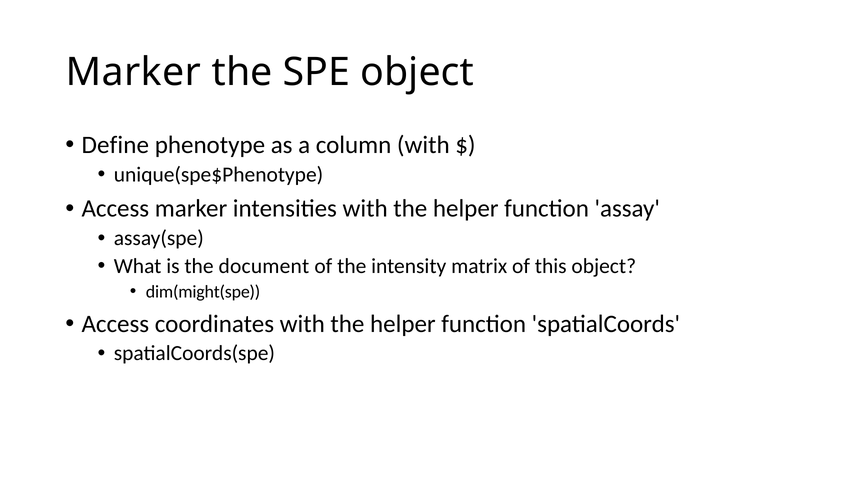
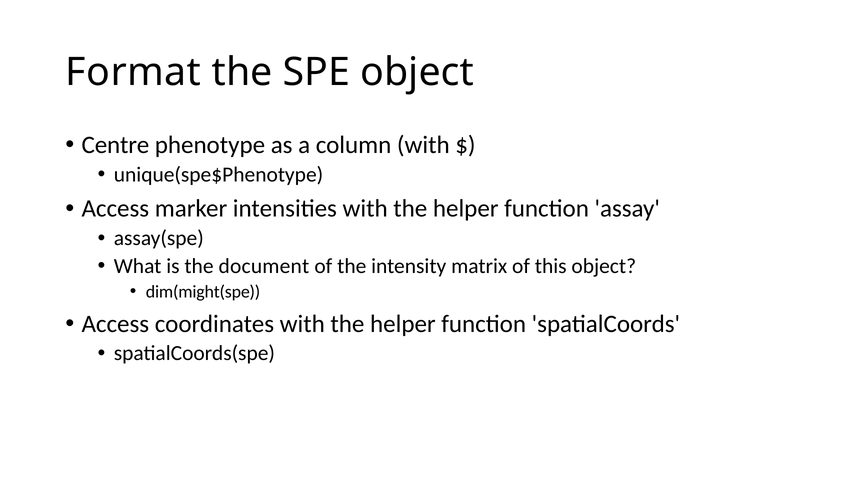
Marker: Marker -> Format (133, 72)
Define: Define -> Centre (115, 145)
